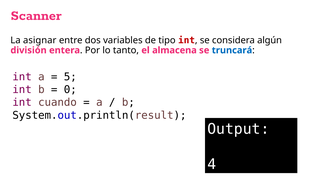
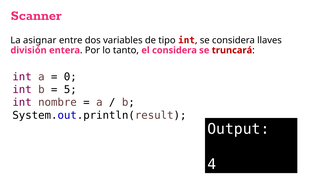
algún: algún -> llaves (269, 40)
el almacena: almacena -> considera (174, 50)
truncará colour: blue -> red (232, 50)
5: 5 -> 0 (70, 77)
0: 0 -> 5 (70, 90)
cuando: cuando -> nombre (57, 103)
